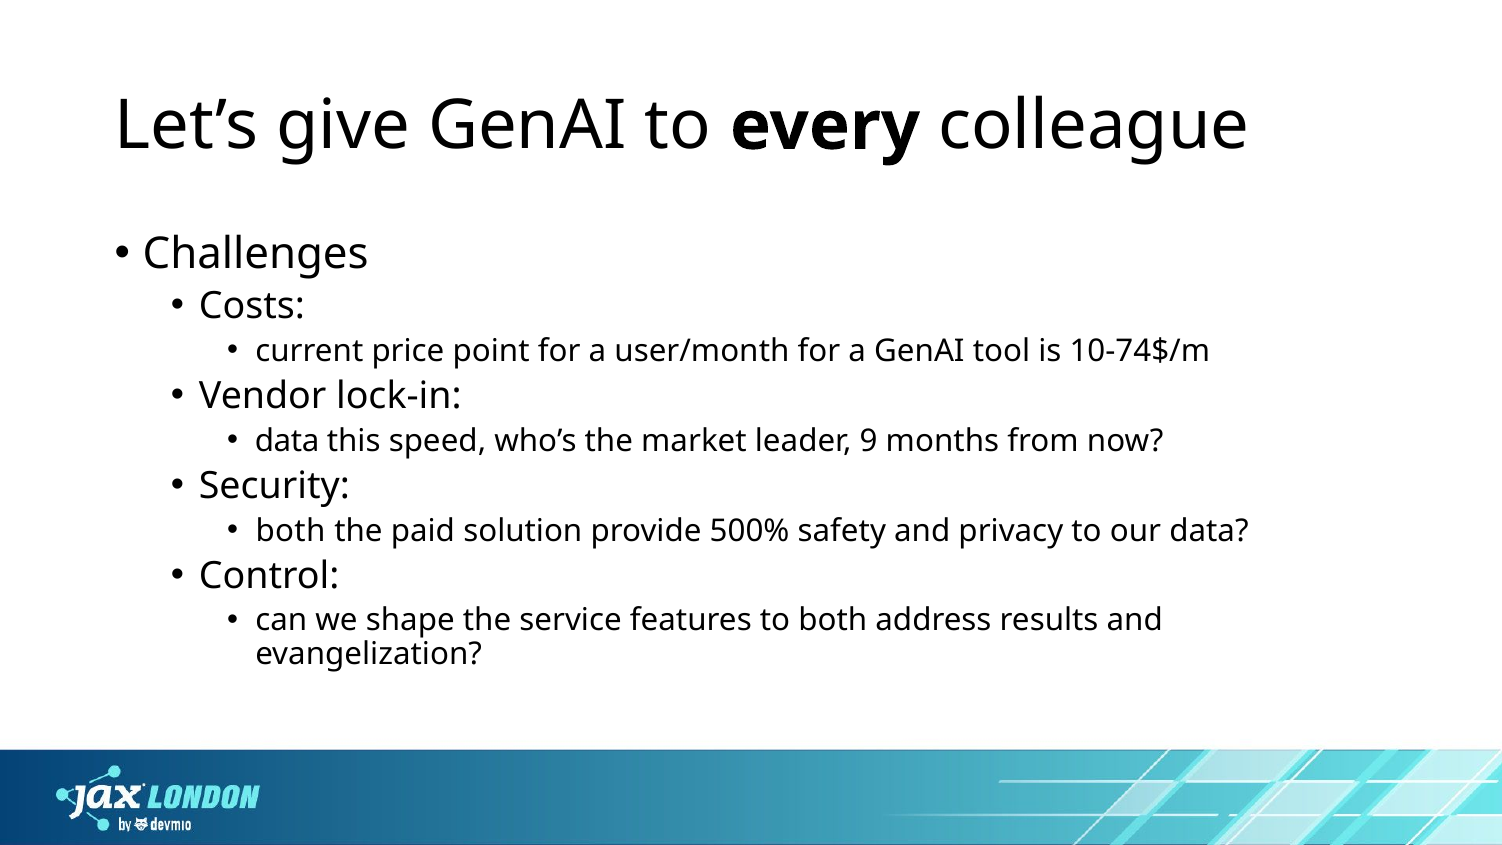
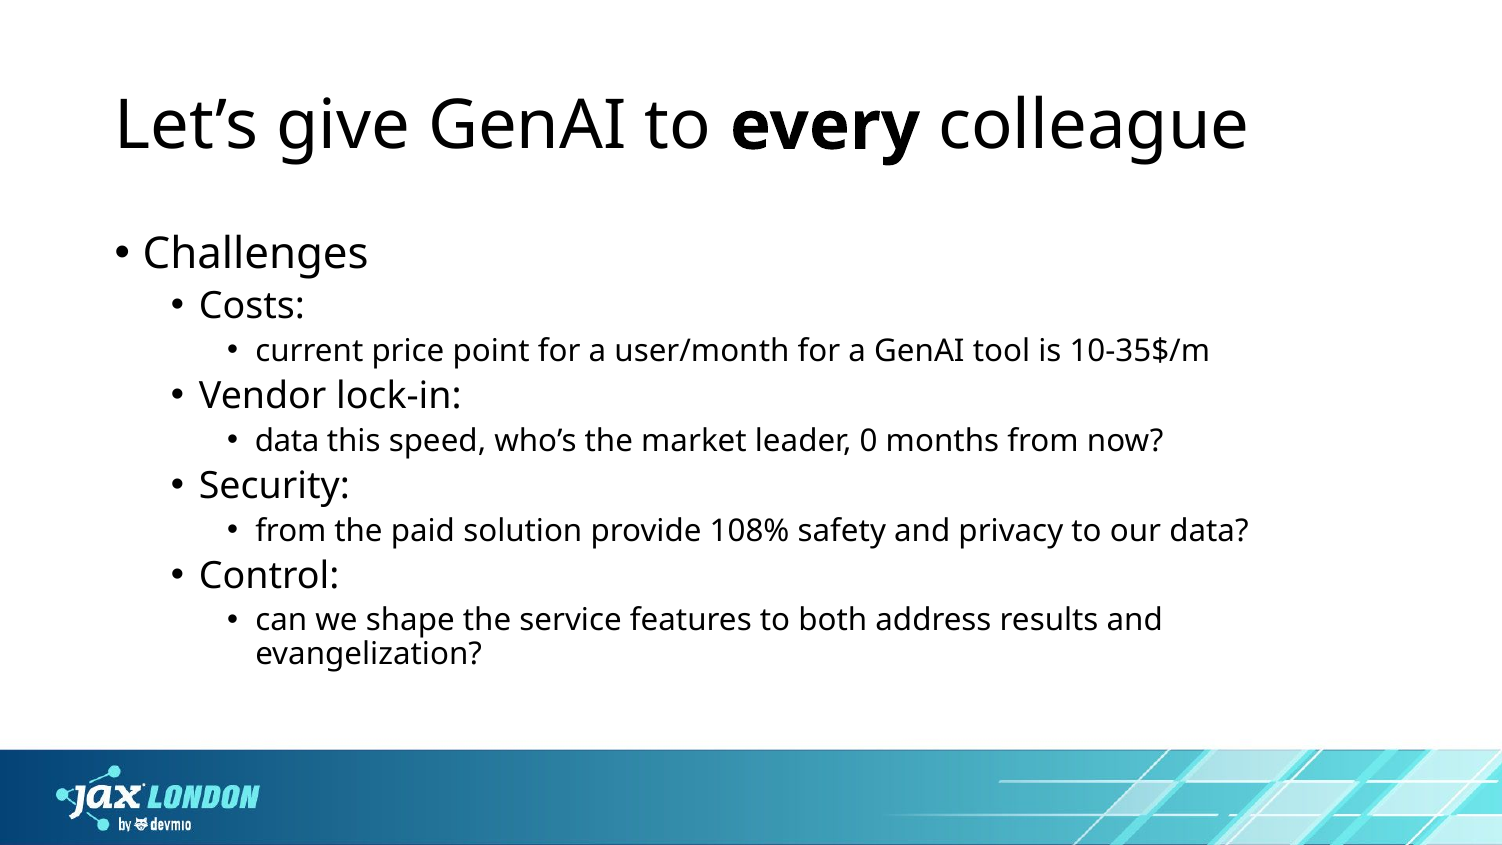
10-74$/m: 10-74$/m -> 10-35$/m (1140, 351)
9: 9 -> 0 (869, 441)
both: both -> from (291, 531)
500%: 500% -> 108% (750, 531)
